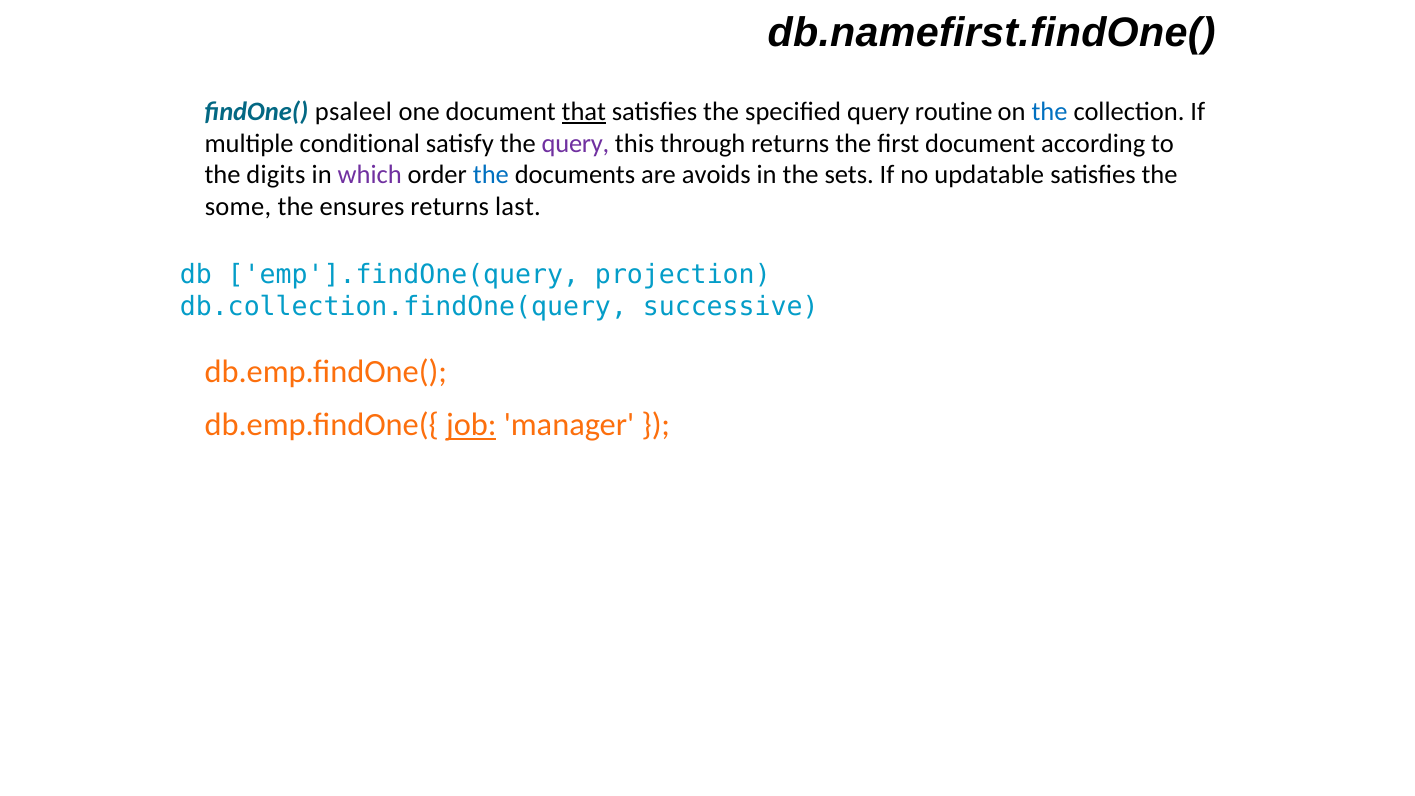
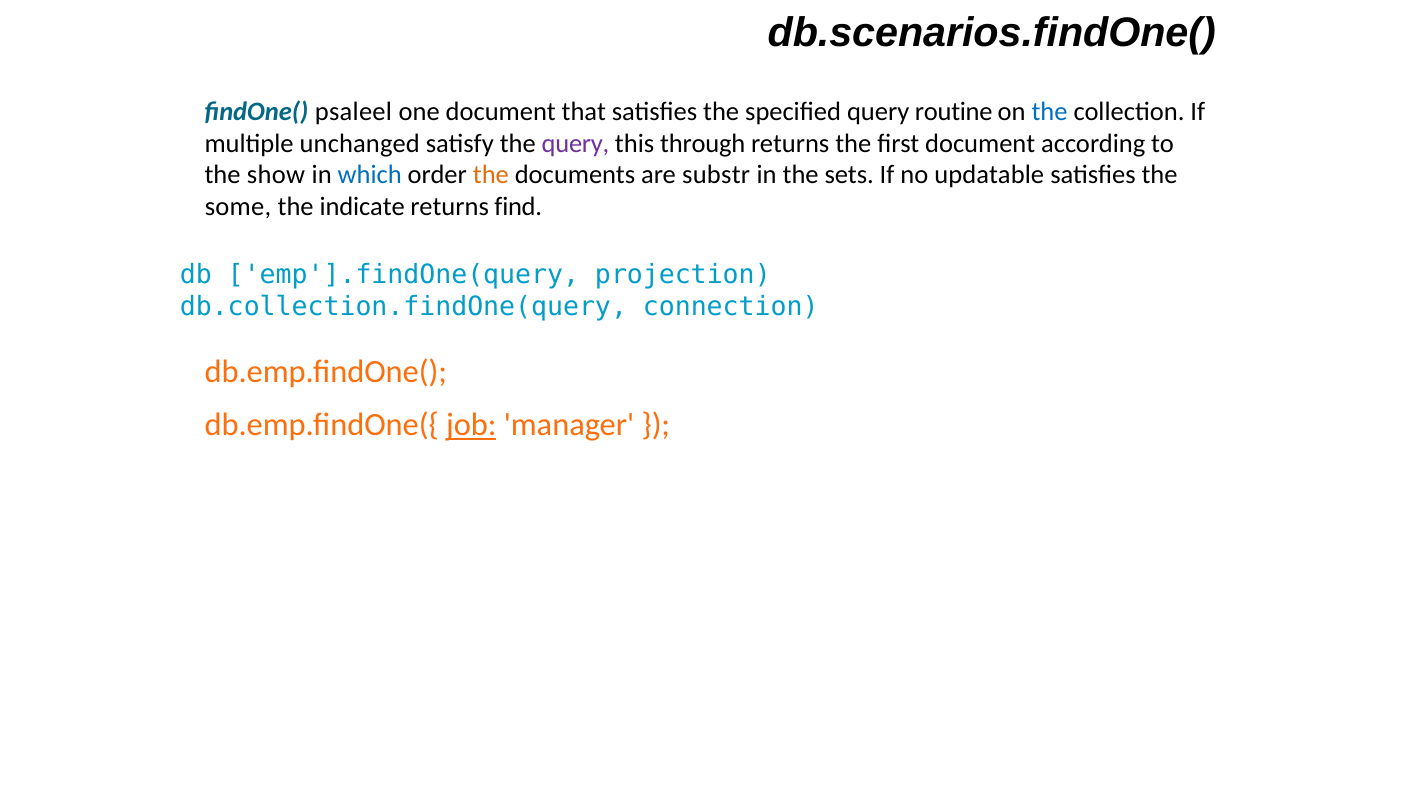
db.namefirst.findOne(: db.namefirst.findOne( -> db.scenarios.findOne( (992, 33)
that underline: present -> none (584, 111)
conditional: conditional -> unchanged (360, 143)
digits: digits -> show (276, 175)
which colour: purple -> blue (370, 175)
the colour: blue -> orange (491, 175)
avoids: avoids -> substr (716, 175)
ensures: ensures -> indicate (362, 207)
last: last -> find (518, 207)
successive: successive -> connection (731, 307)
